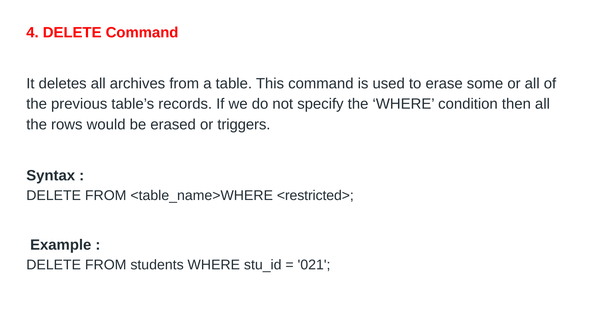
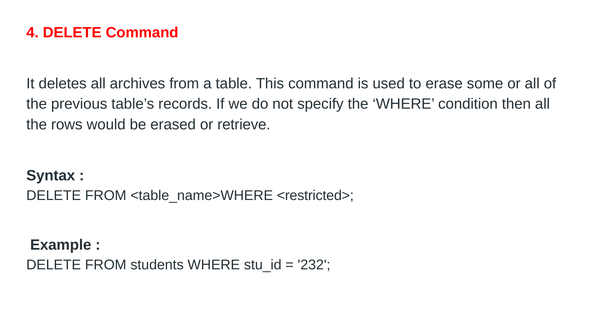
triggers: triggers -> retrieve (244, 125)
021: 021 -> 232 (314, 265)
